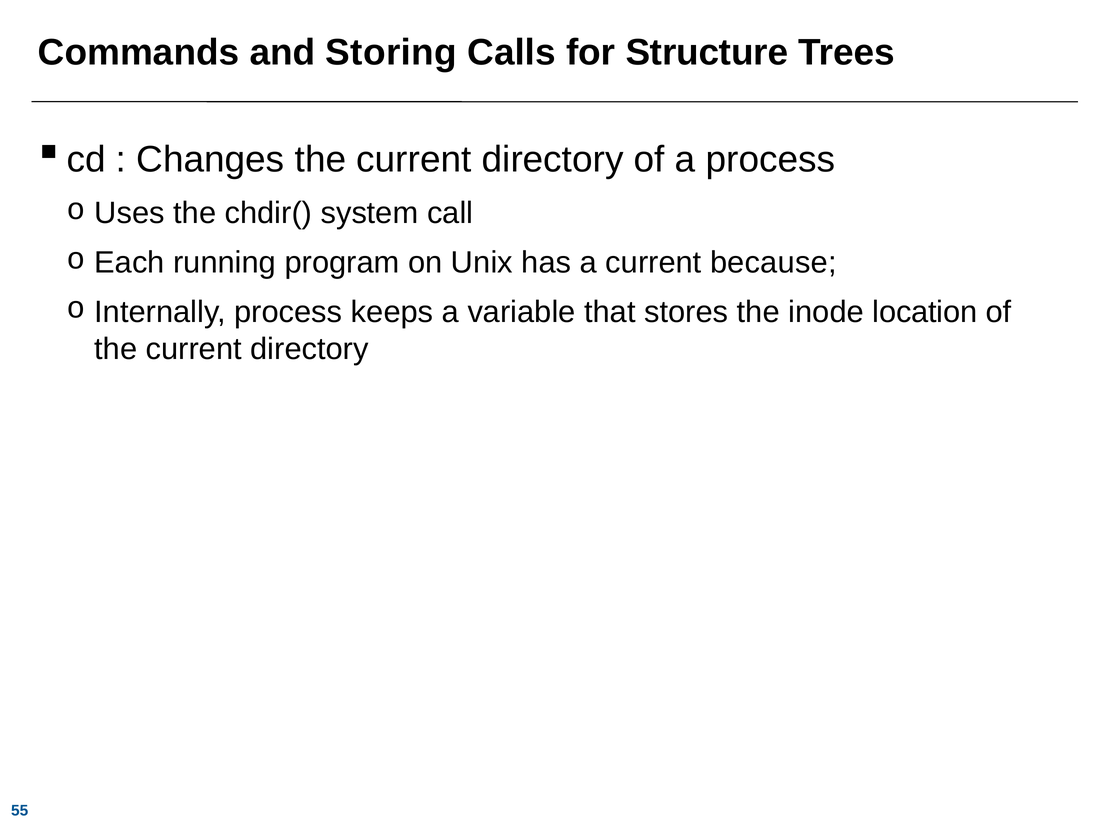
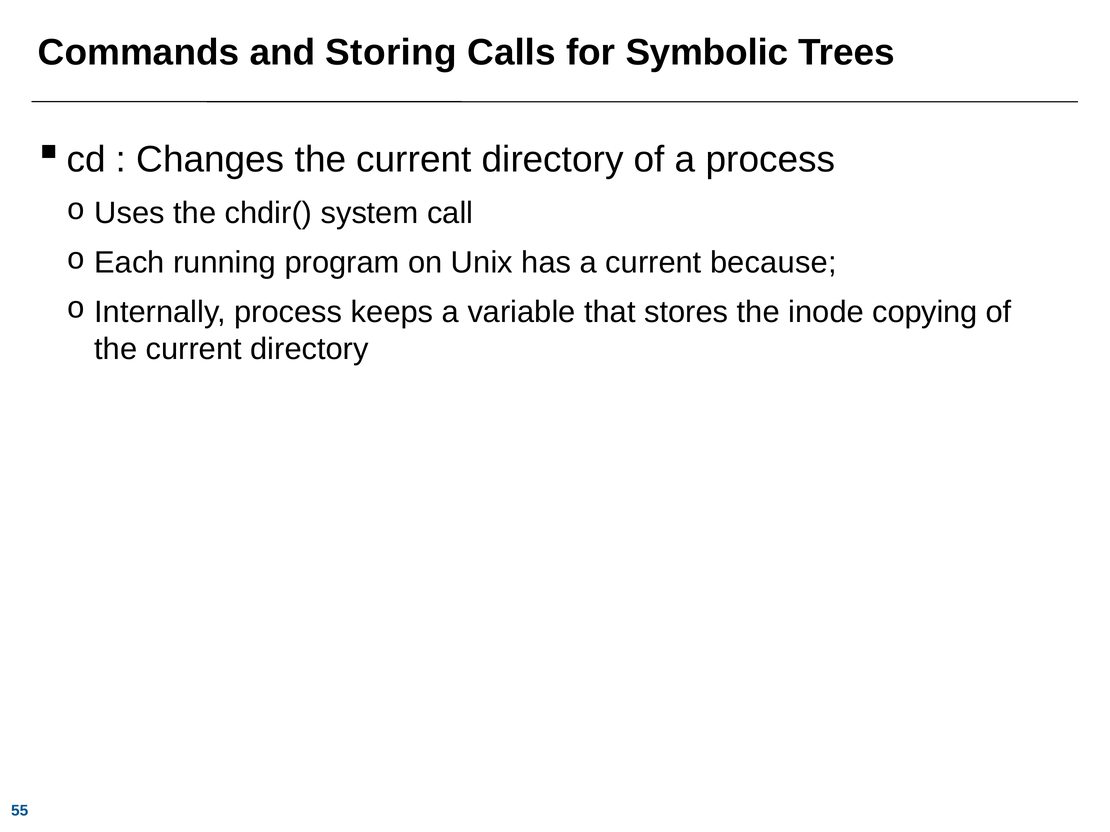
Structure: Structure -> Symbolic (707, 52)
location: location -> copying (925, 312)
